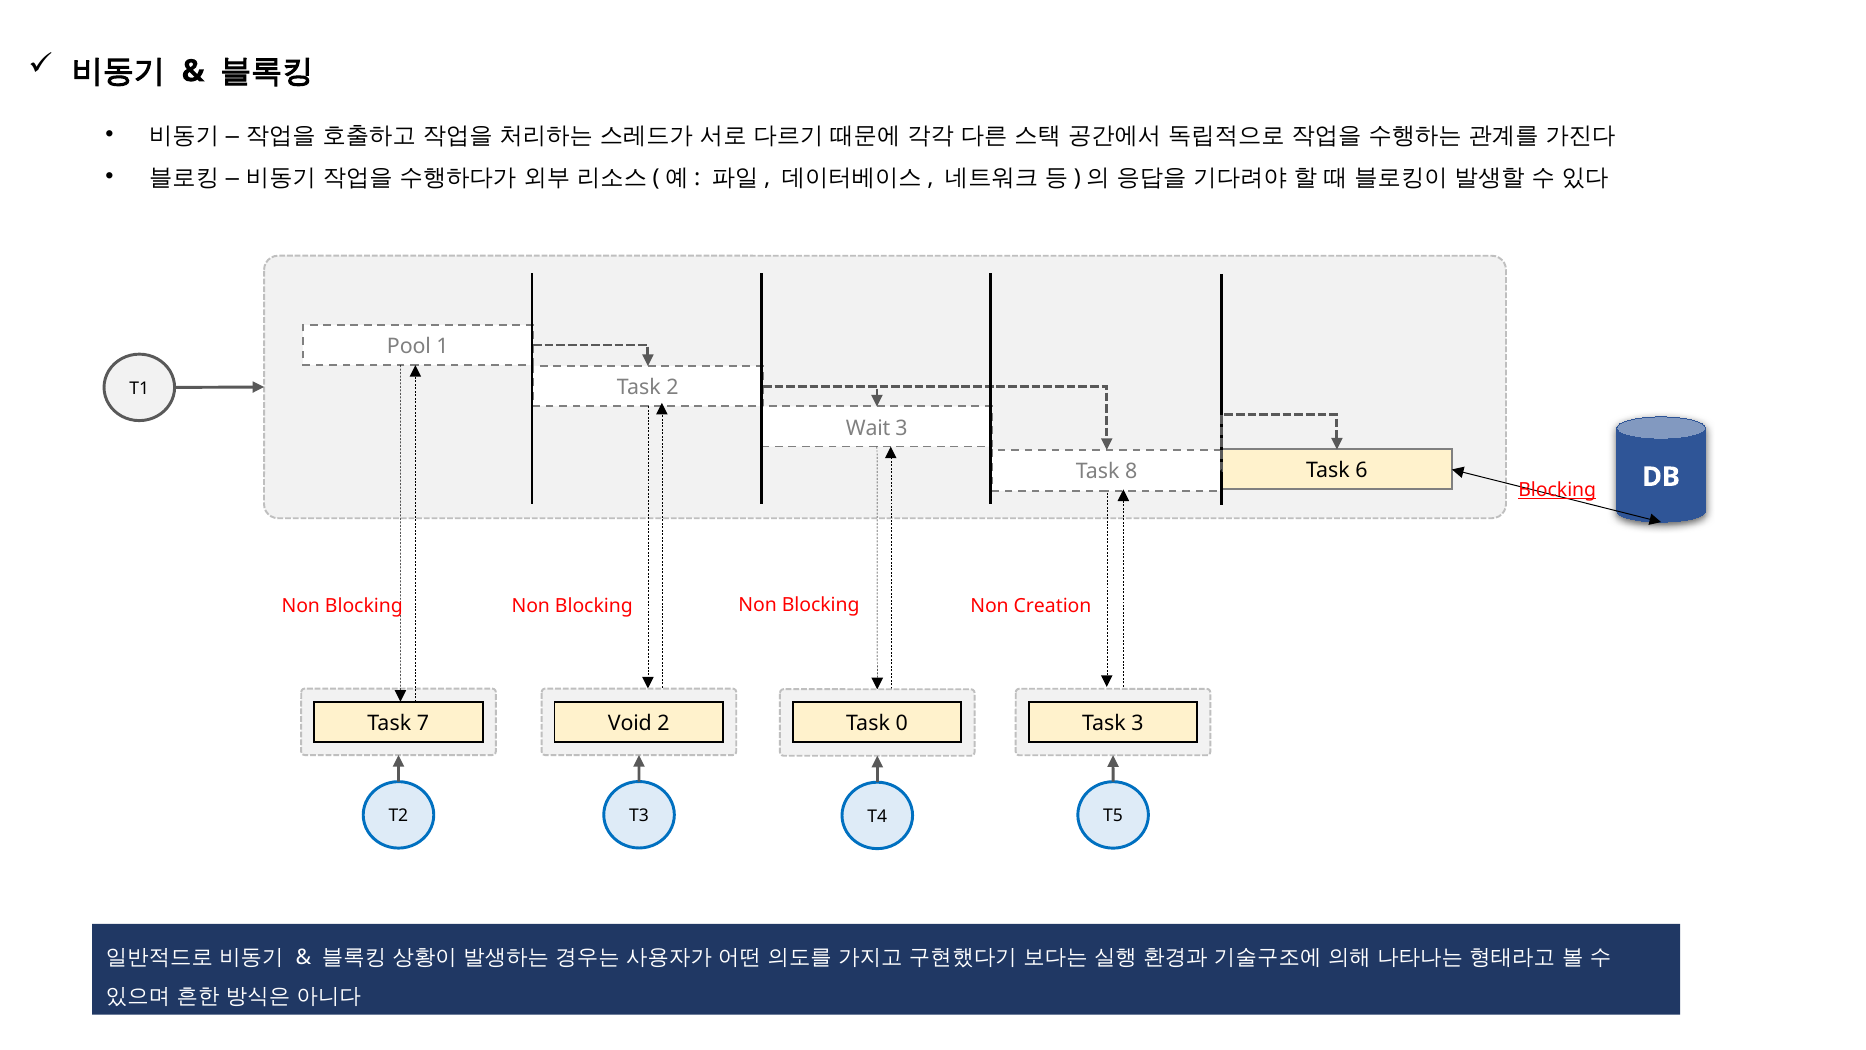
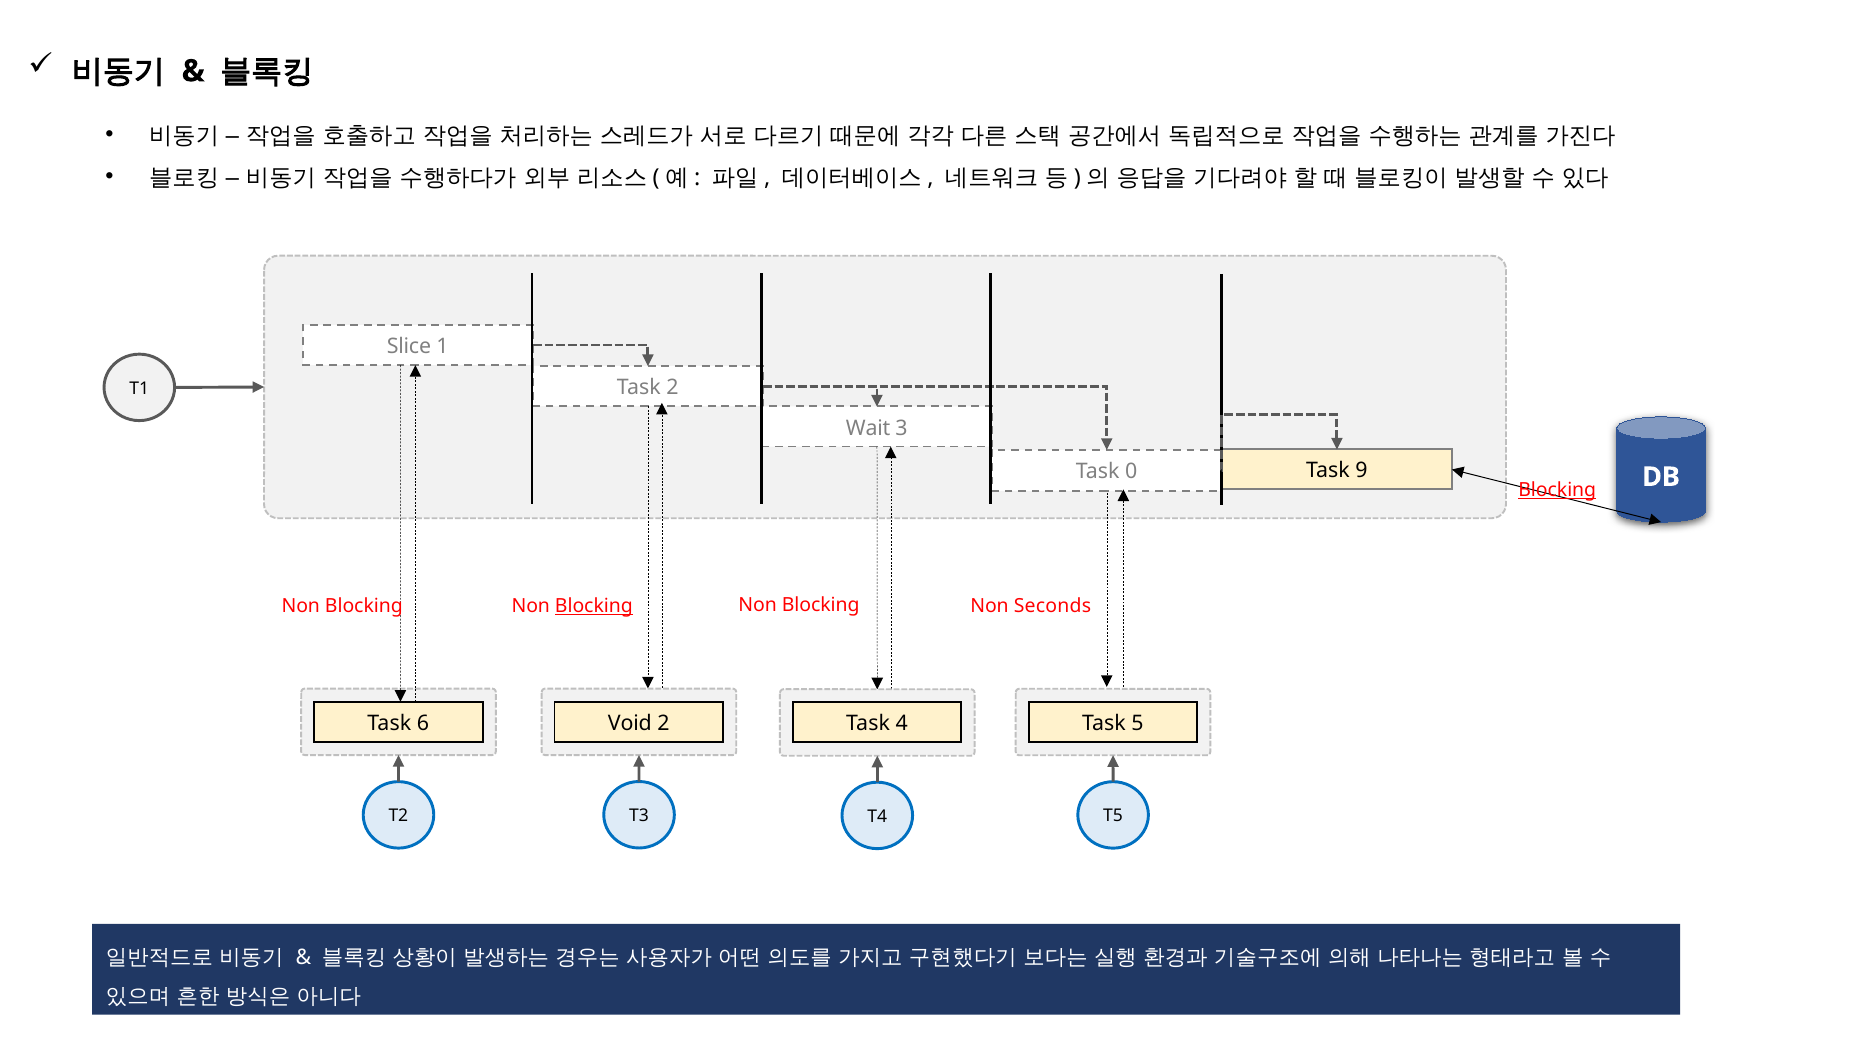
Pool: Pool -> Slice (409, 346)
8: 8 -> 0 (1131, 472)
6: 6 -> 9 (1362, 471)
Blocking underline: none -> present (594, 606)
Creation: Creation -> Seconds (1052, 606)
7: 7 -> 6 (423, 723)
Task 3: 3 -> 5 (1137, 723)
0: 0 -> 4 (902, 724)
